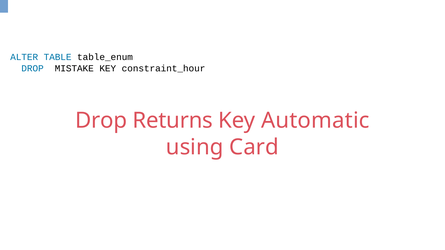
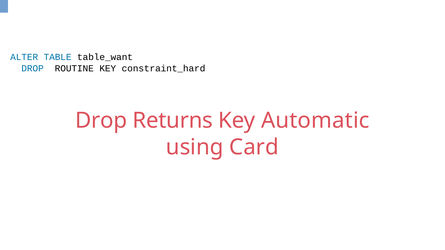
table_enum: table_enum -> table_want (105, 57)
MISTAKE: MISTAKE -> ROUTINE (74, 68)
constraint_hour: constraint_hour -> constraint_hard (164, 68)
